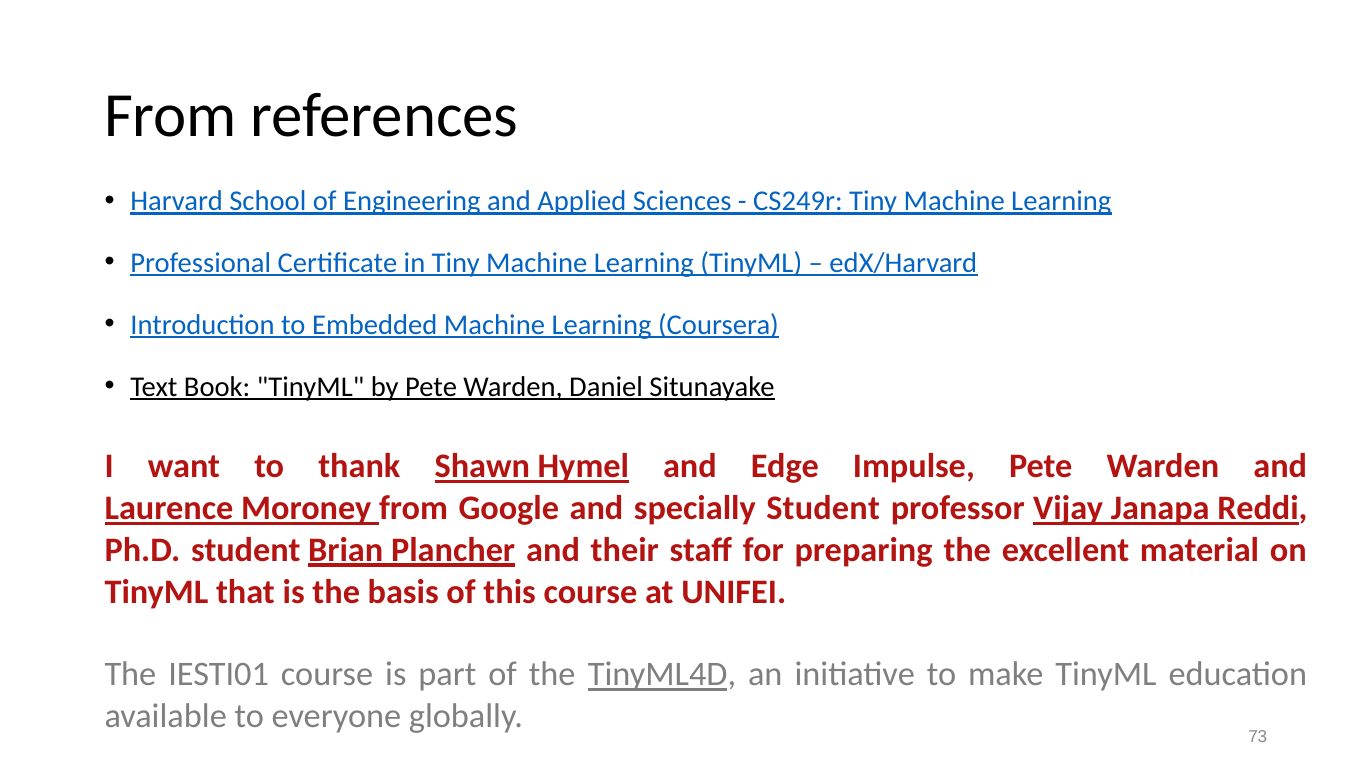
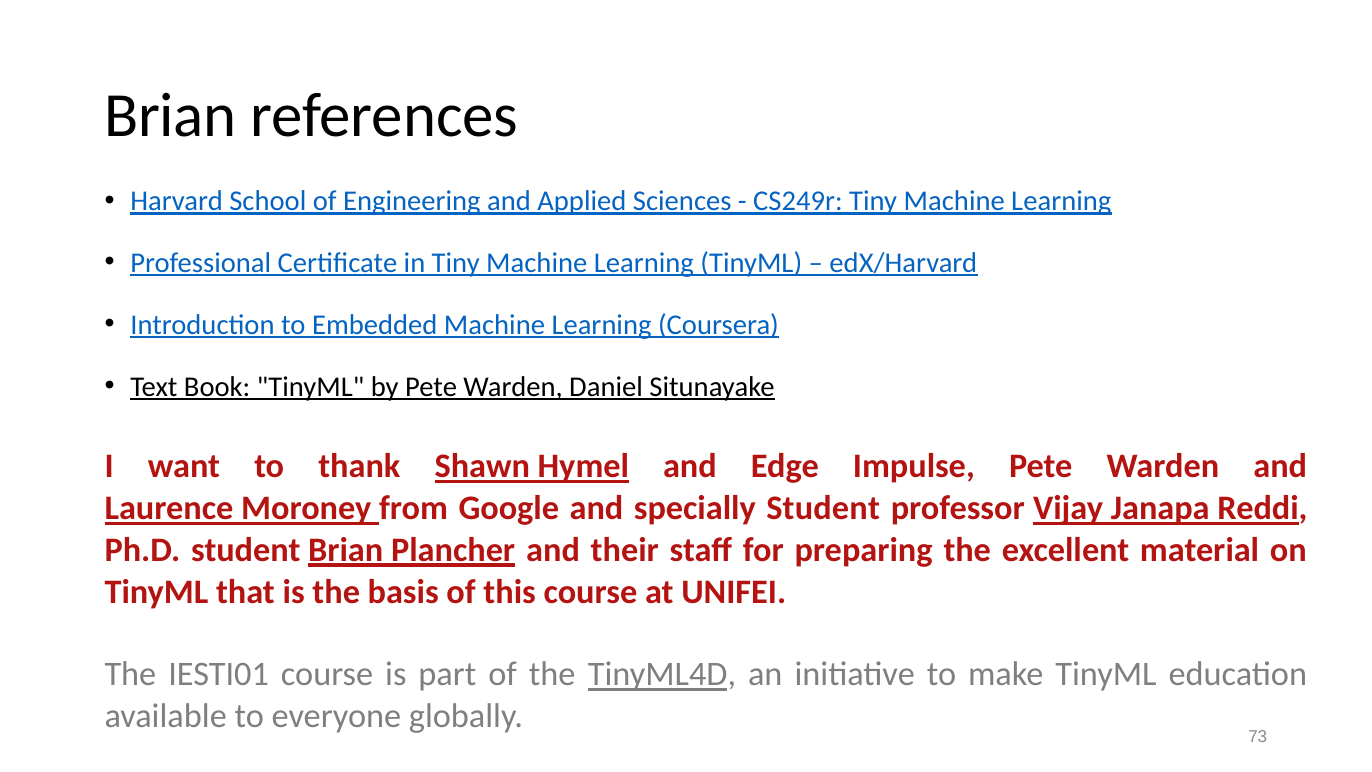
From: From -> Brian (170, 115)
